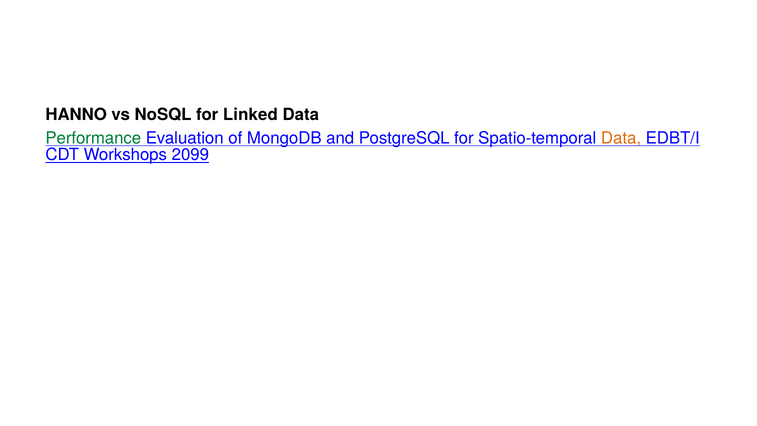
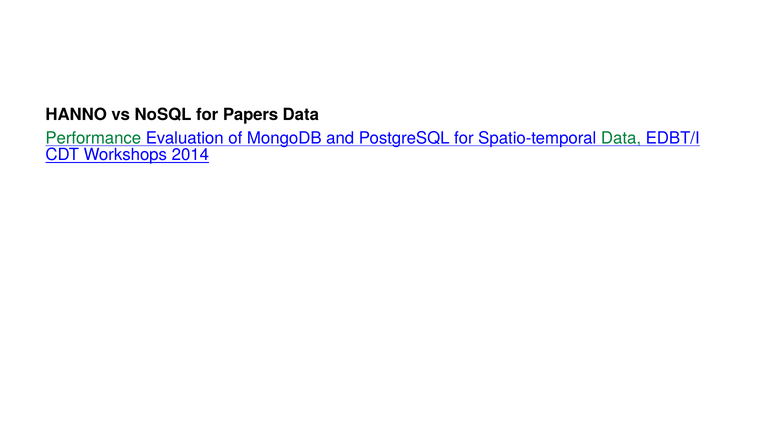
Linked: Linked -> Papers (251, 114)
Data colour: orange -> green (621, 138)
2099: 2099 -> 2014 (190, 155)
